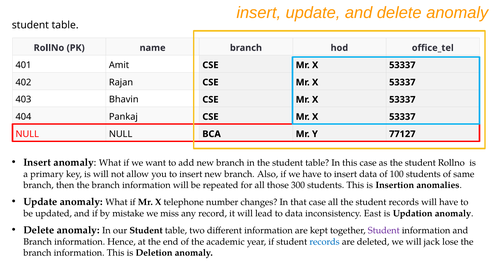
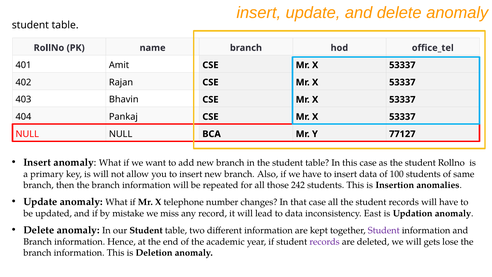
300: 300 -> 242 (298, 185)
records colour: blue -> purple (325, 242)
jack: jack -> gets (432, 242)
